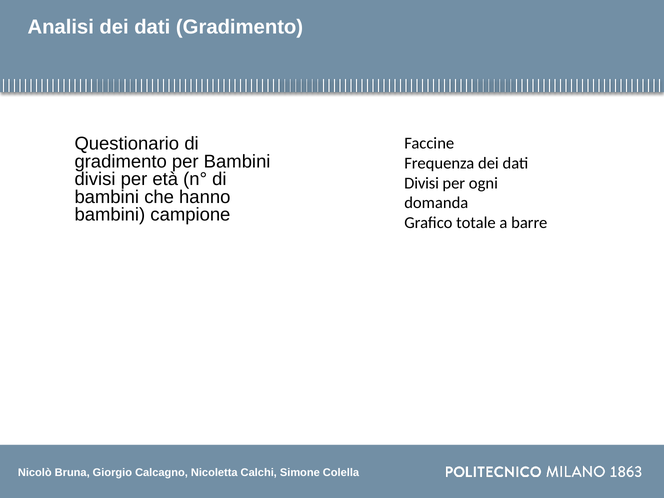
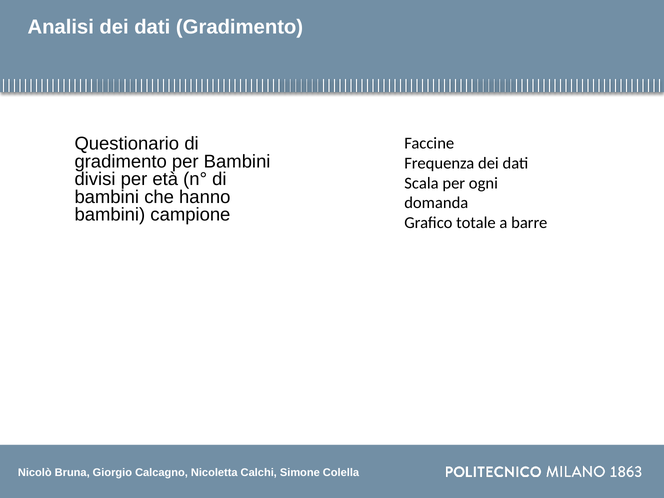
Divisi: Divisi -> Scala (421, 183)
